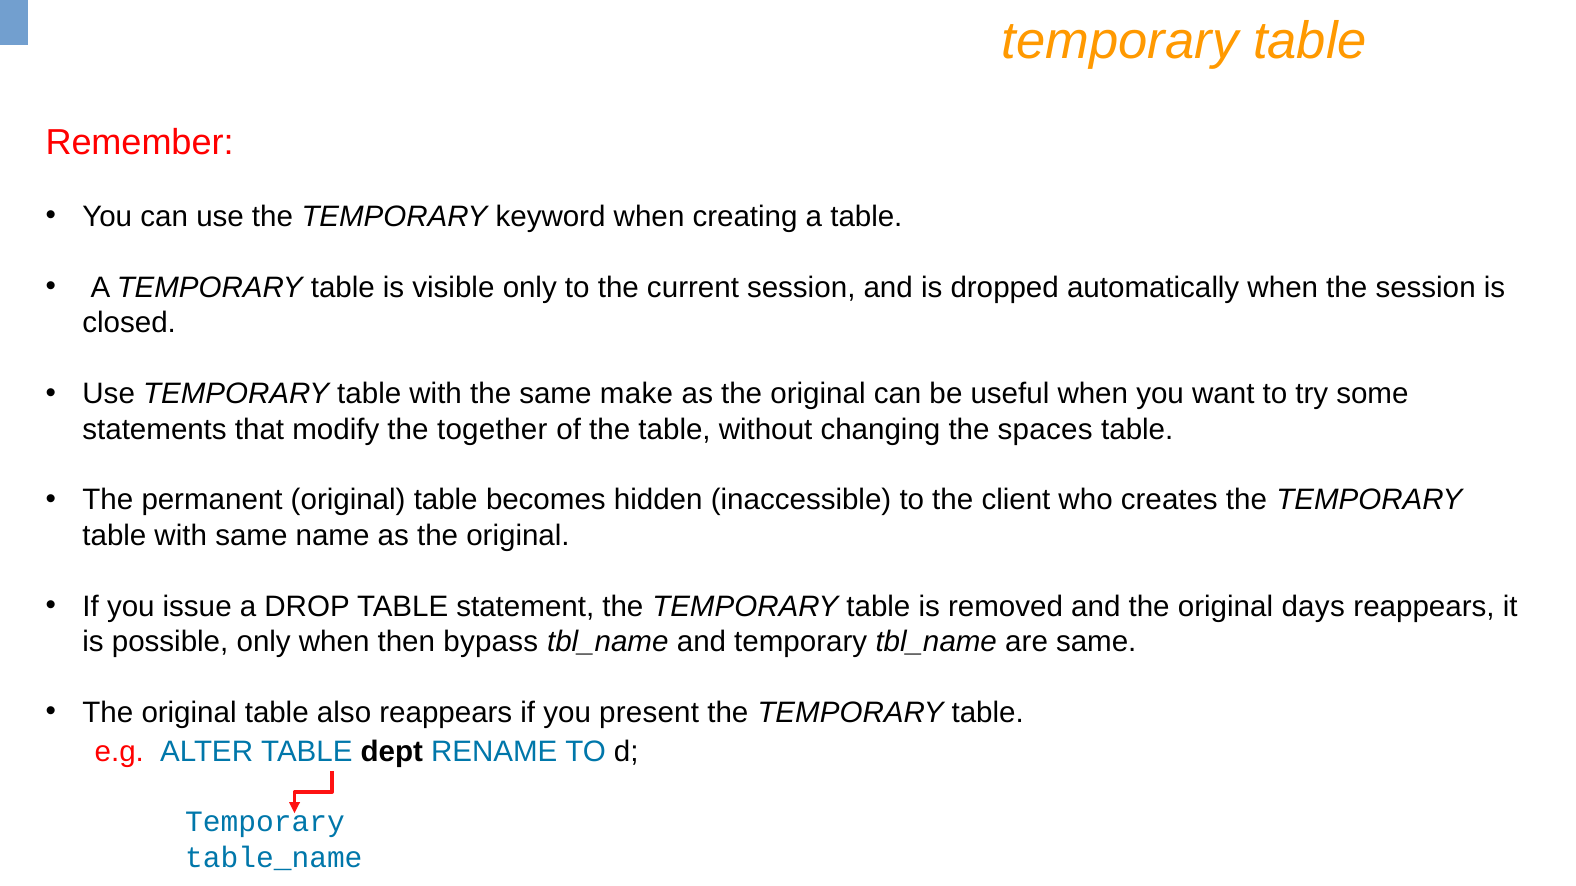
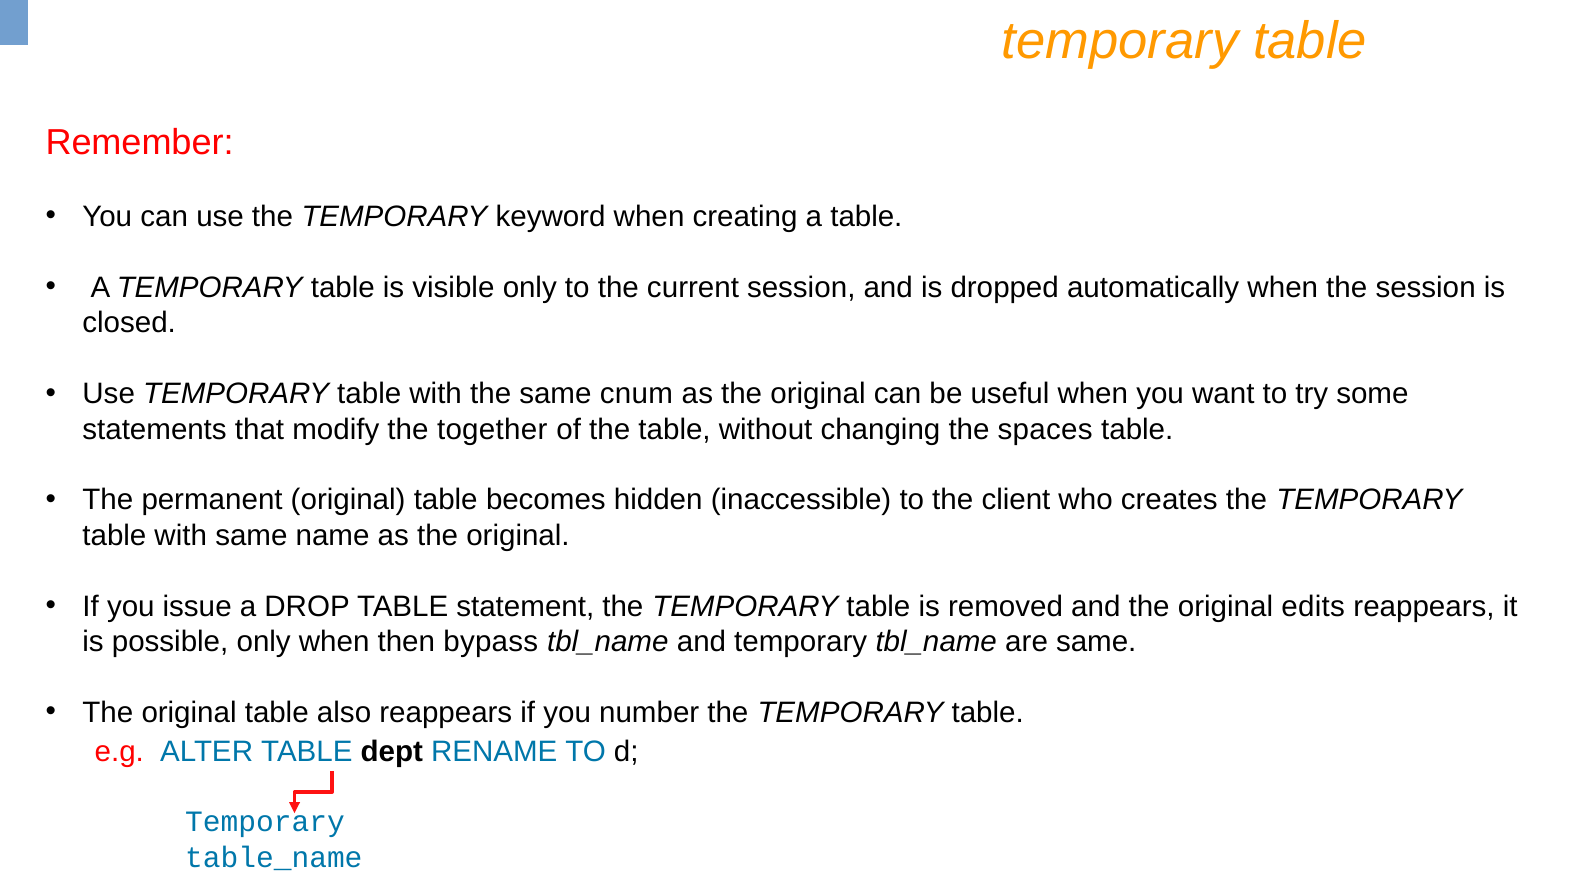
make: make -> cnum (636, 394)
days: days -> edits (1313, 607)
present: present -> number (649, 713)
